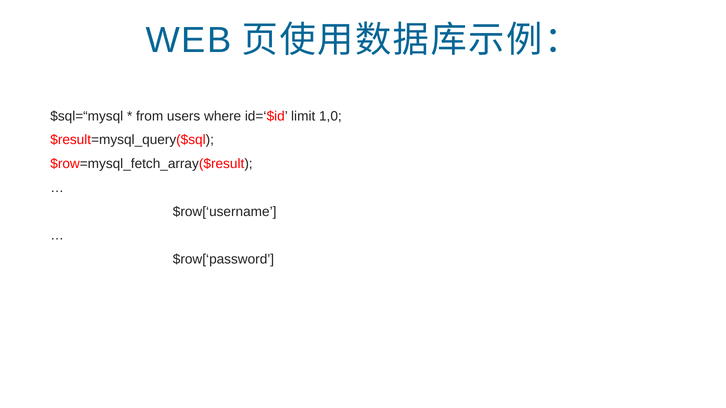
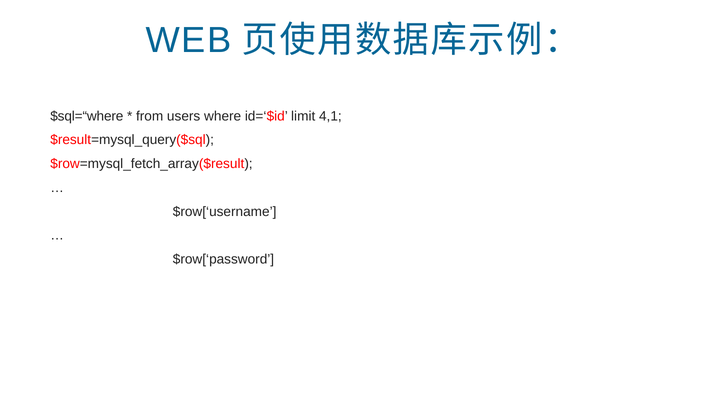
$sql=“mysql: $sql=“mysql -> $sql=“where (87, 116)
1,0: 1,0 -> 4,1 (330, 116)
